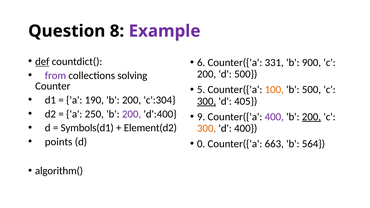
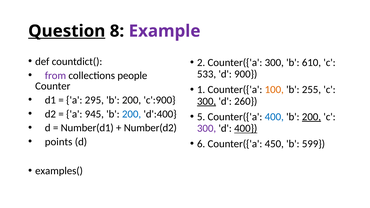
Question underline: none -> present (67, 31)
def underline: present -> none (42, 62)
6: 6 -> 2 (201, 63)
Counter({'a 331: 331 -> 300 (274, 63)
900: 900 -> 610 (311, 63)
200: 200 -> 533 (207, 74)
d 500: 500 -> 900 (246, 74)
solving: solving -> people (132, 76)
5: 5 -> 1 (201, 90)
b 500: 500 -> 255 (311, 90)
190: 190 -> 295 (94, 100)
c':304: c':304 -> c':900 (160, 100)
405: 405 -> 260 (246, 101)
250: 250 -> 945 (94, 114)
200 colour: purple -> blue (132, 114)
9: 9 -> 5 (201, 117)
400 colour: purple -> blue (274, 117)
Symbols(d1: Symbols(d1 -> Number(d1 (87, 128)
Element(d2: Element(d2 -> Number(d2 (150, 128)
300 colour: orange -> purple (207, 128)
400 underline: none -> present (246, 128)
0: 0 -> 6 (201, 144)
663: 663 -> 450 (274, 144)
564: 564 -> 599 (313, 144)
algorithm(: algorithm( -> examples( (59, 171)
